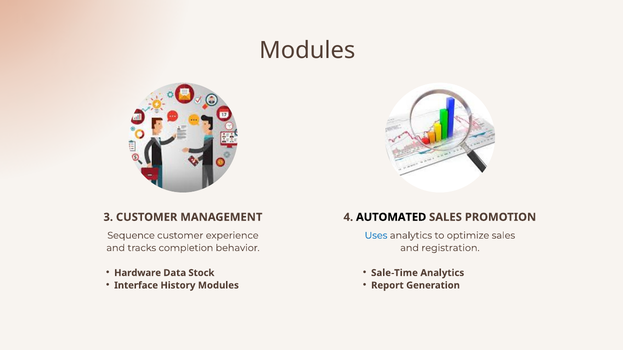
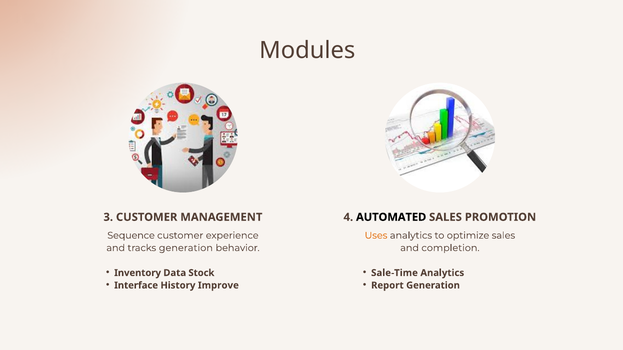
Uses colour: blue -> orange (376, 236)
tracks completion: completion -> generation (186, 248)
registration: registration -> completion (450, 248)
Hardware: Hardware -> Inventory (138, 273)
History Modules: Modules -> Improve (218, 286)
